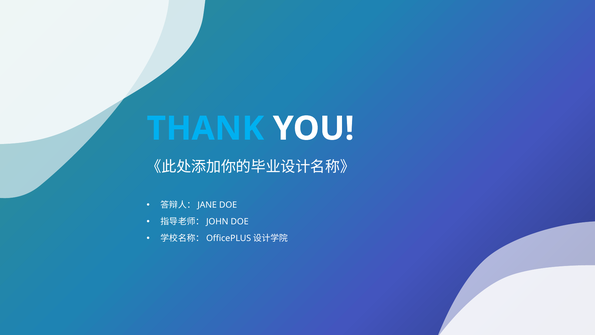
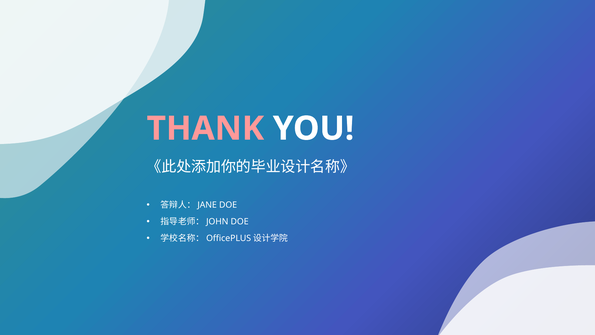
THANK colour: light blue -> pink (205, 128)
